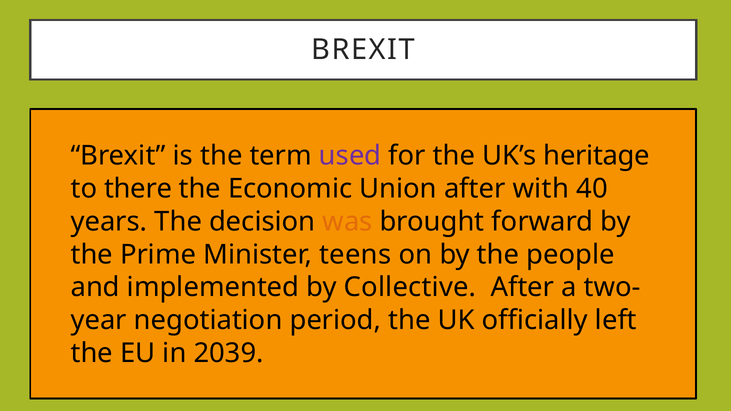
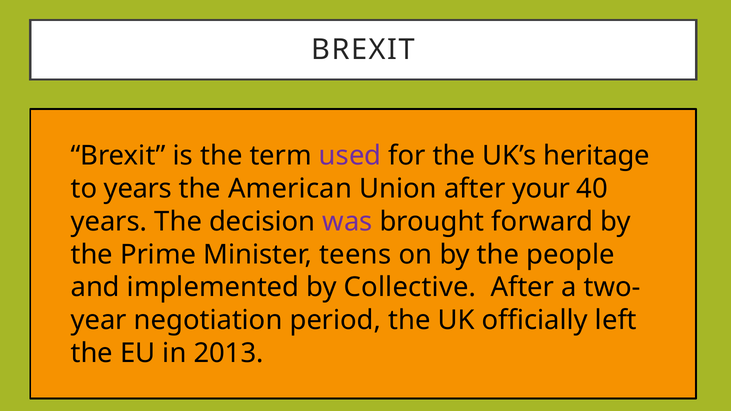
to there: there -> years (138, 189)
Economic: Economic -> American (290, 189)
with: with -> your (541, 189)
was colour: orange -> purple (347, 222)
2039: 2039 -> 2013 (229, 353)
